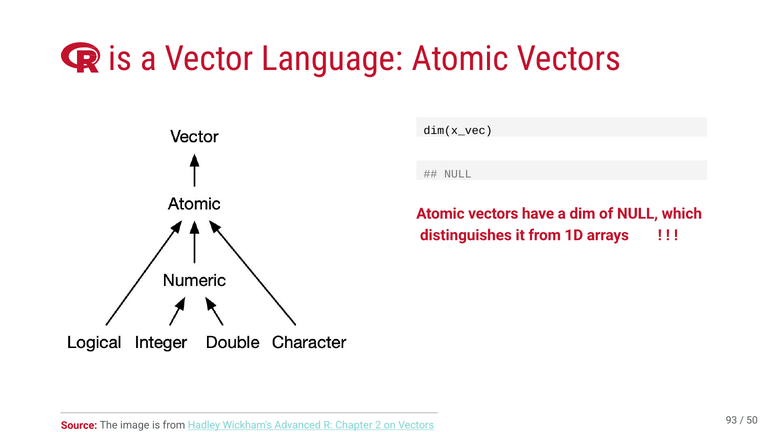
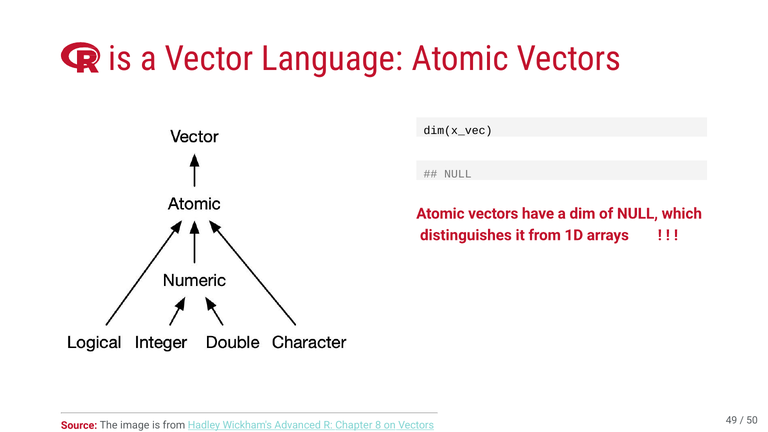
2: 2 -> 8 (378, 426)
93: 93 -> 49 (731, 421)
